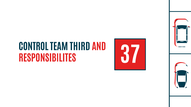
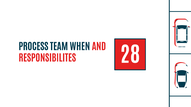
CONTROL: CONTROL -> PROCESS (33, 47)
THIRD: THIRD -> WHEN (80, 47)
37: 37 -> 28 (130, 56)
